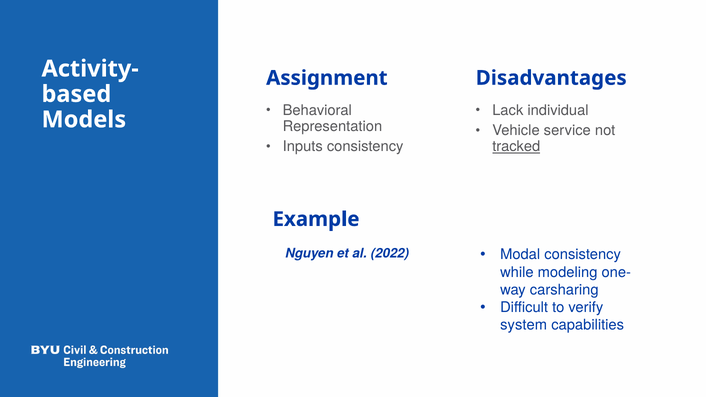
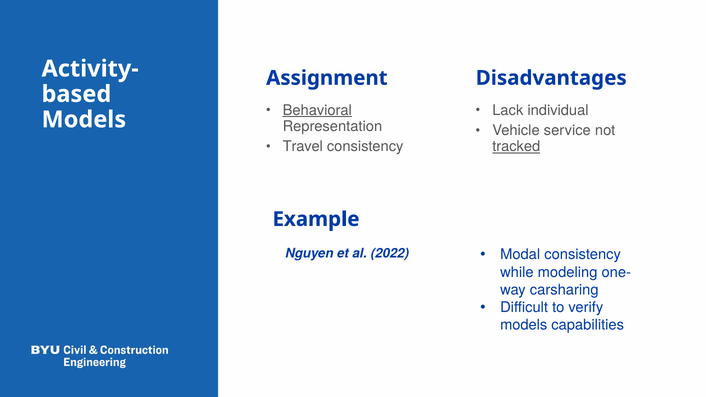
Behavioral underline: none -> present (317, 110)
Inputs: Inputs -> Travel (303, 147)
system: system -> models (524, 325)
